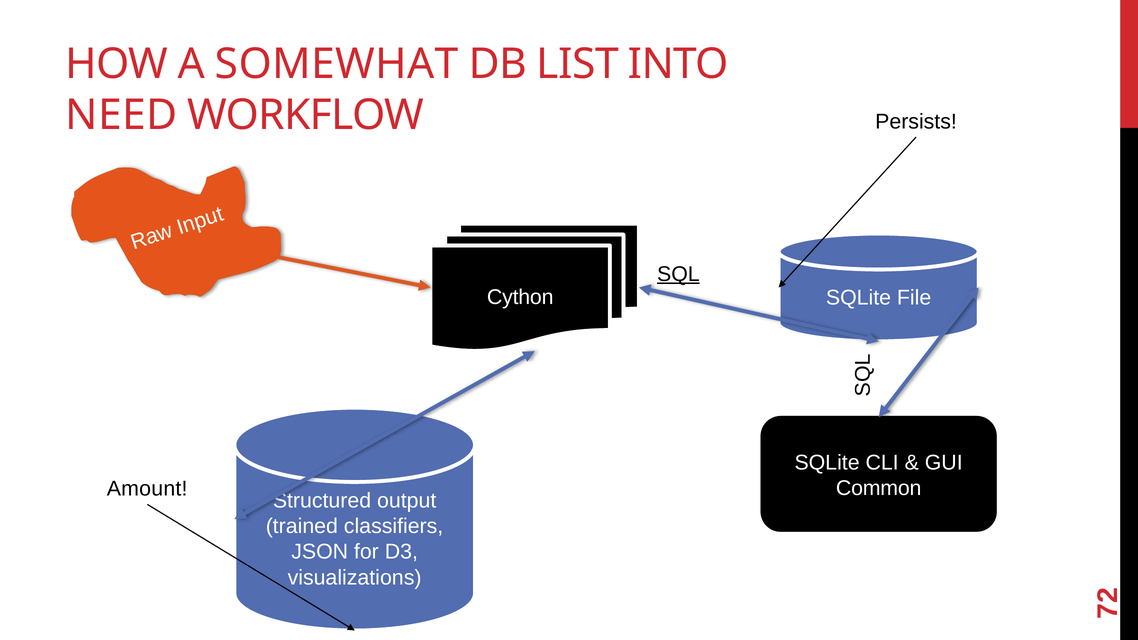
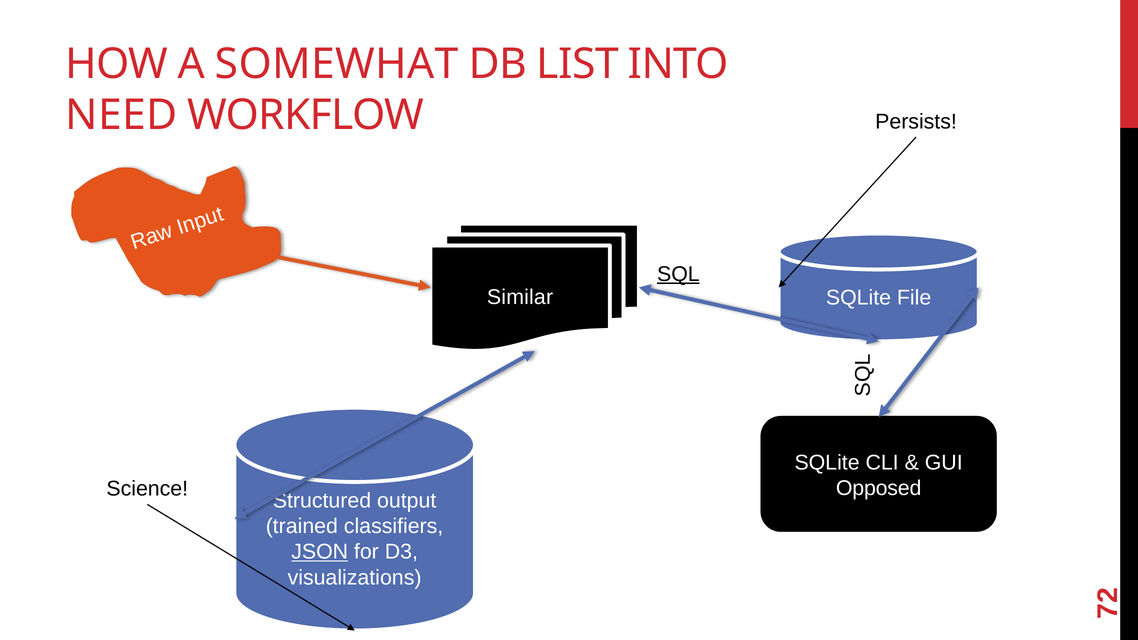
Cython: Cython -> Similar (520, 297)
Common: Common -> Opposed (879, 488)
Amount: Amount -> Science (147, 489)
JSON underline: none -> present (320, 552)
